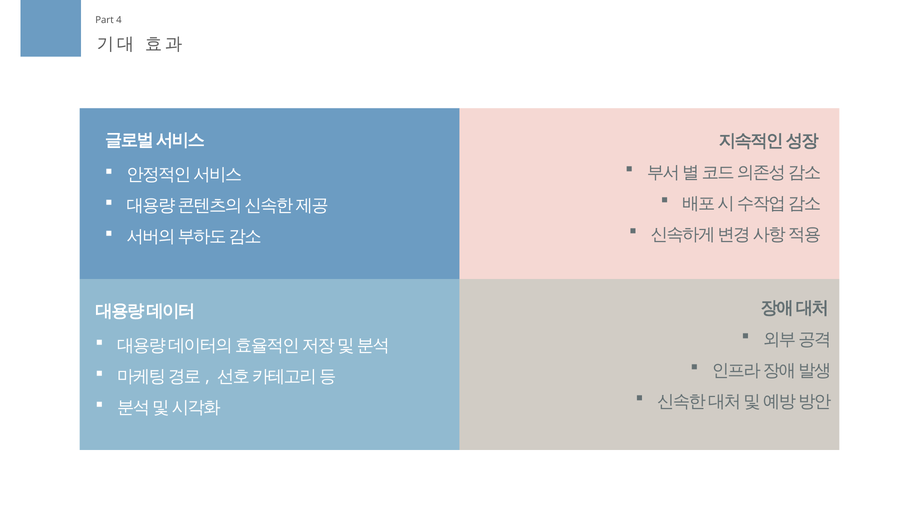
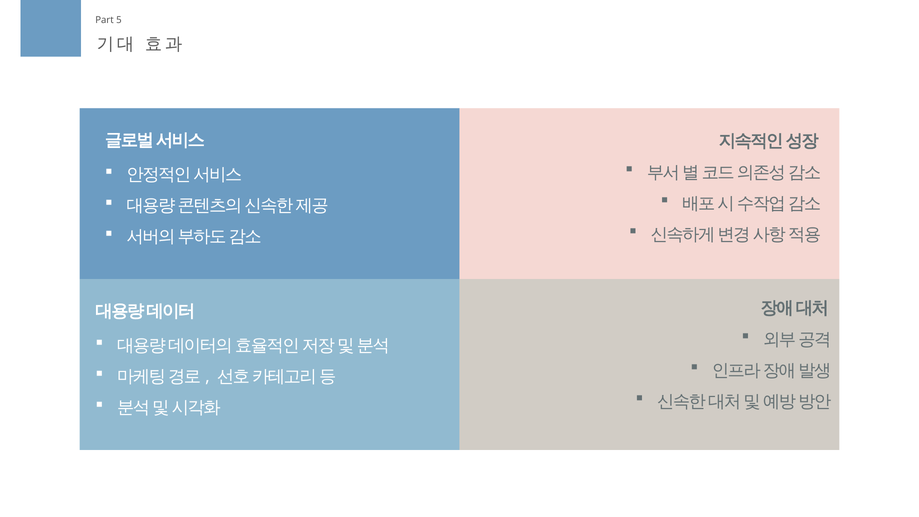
4: 4 -> 5 (119, 20)
